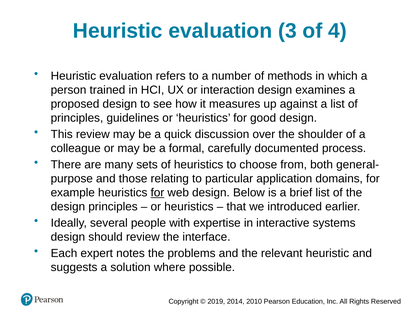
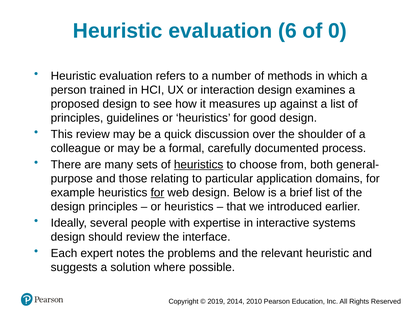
3: 3 -> 6 (287, 31)
4: 4 -> 0 (338, 31)
heuristics underline: none -> present (199, 165)
